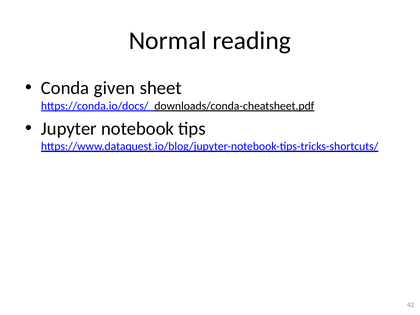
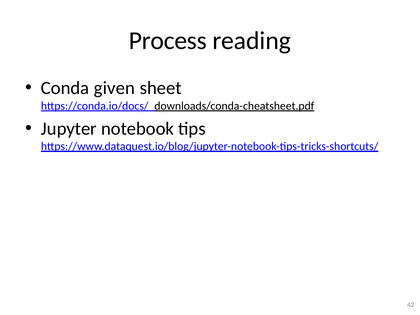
Normal: Normal -> Process (168, 41)
